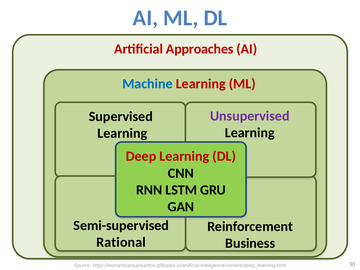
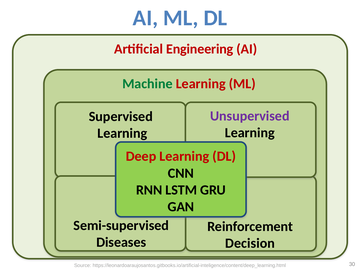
Approaches: Approaches -> Engineering (200, 49)
Machine colour: blue -> green (147, 84)
Rational: Rational -> Diseases (121, 242)
Business: Business -> Decision (250, 243)
